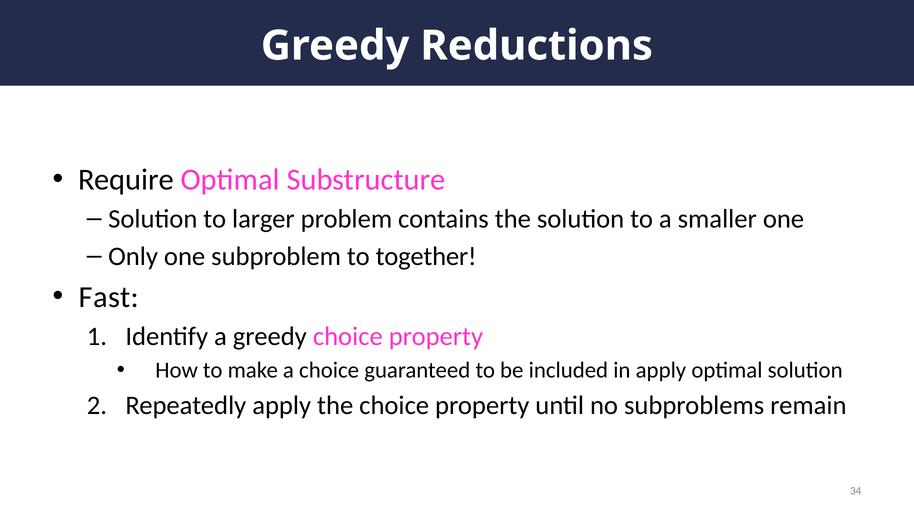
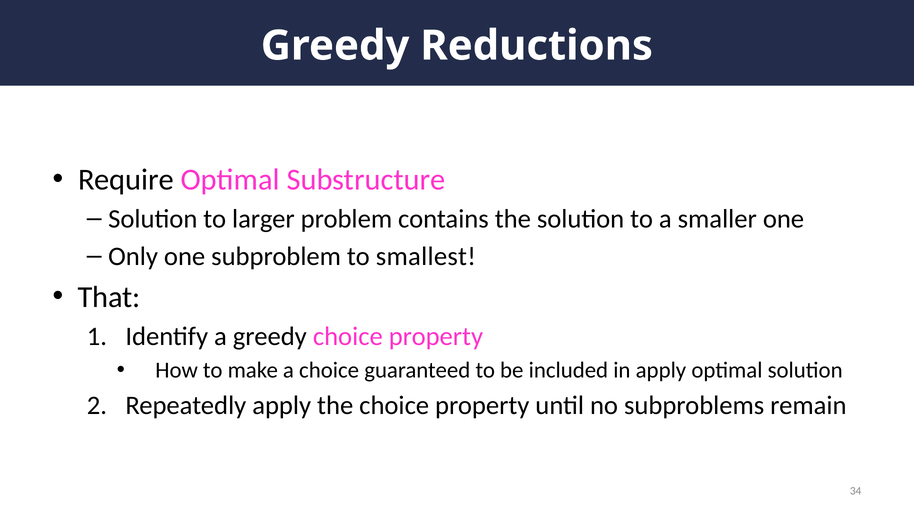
together: together -> smallest (426, 256)
Fast: Fast -> That (109, 297)
